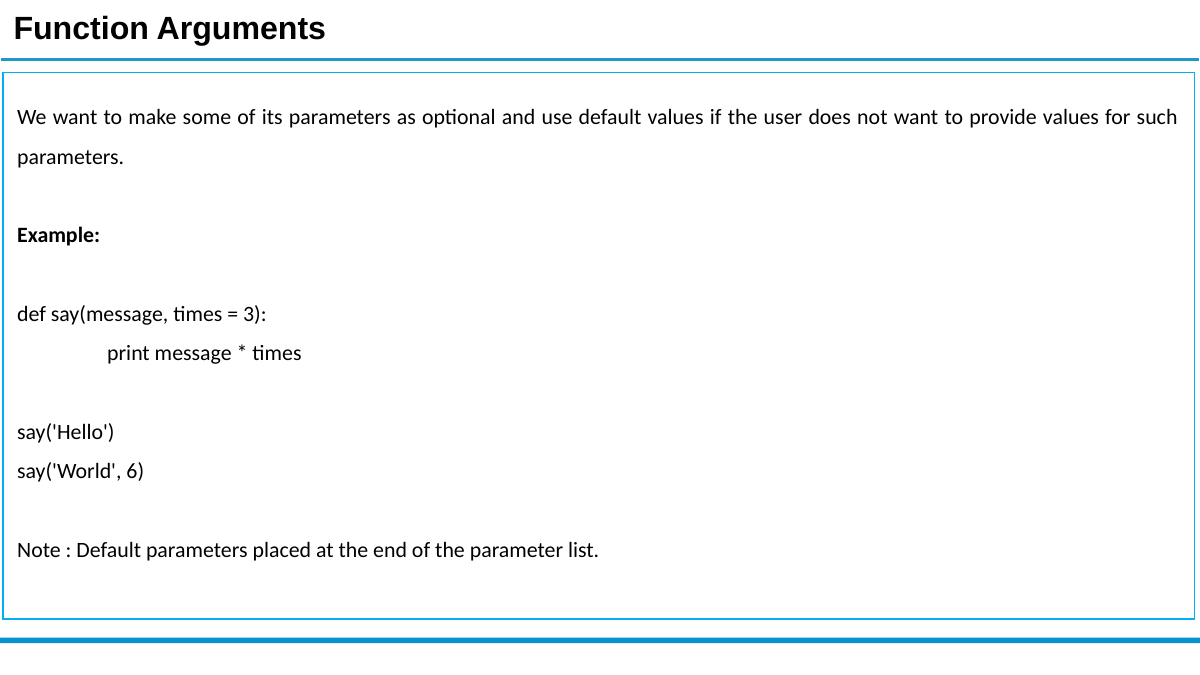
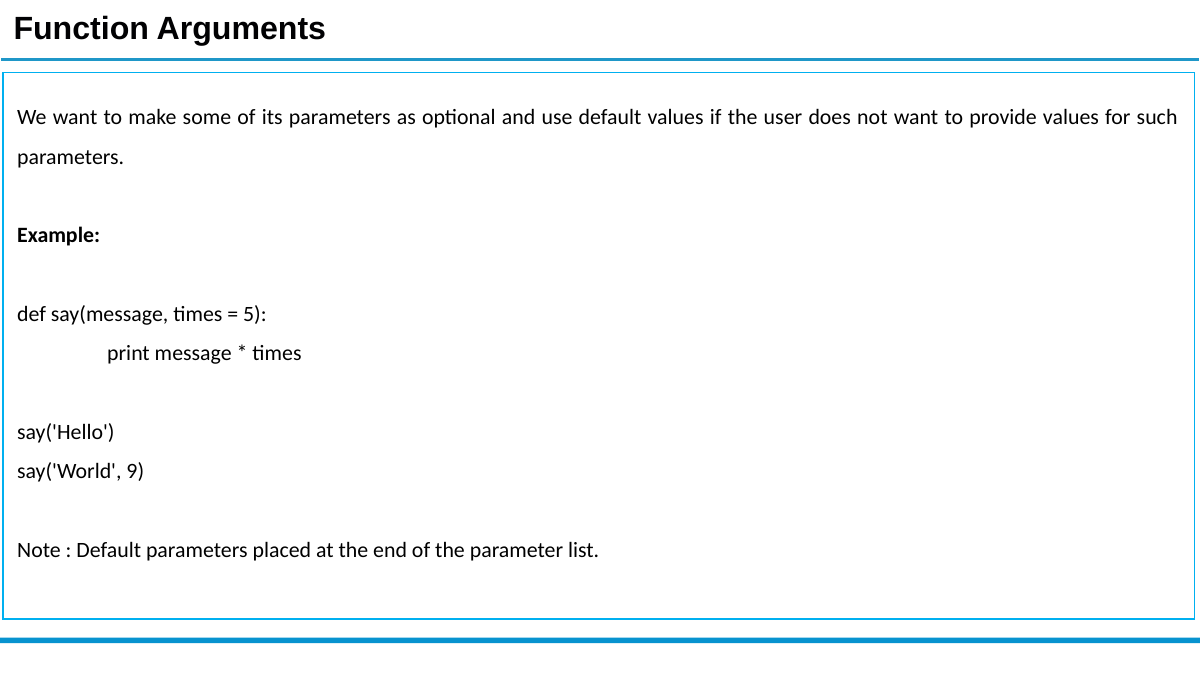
3: 3 -> 5 (255, 314)
6: 6 -> 9 (135, 472)
